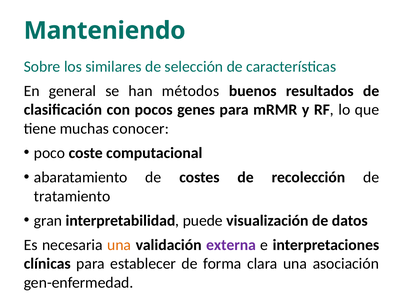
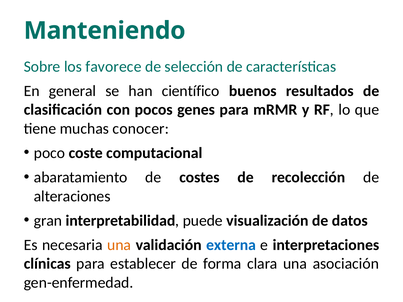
similares: similares -> favorece (113, 67)
métodos: métodos -> científico (191, 91)
tratamiento: tratamiento -> alteraciones (72, 196)
externa colour: purple -> blue (231, 245)
